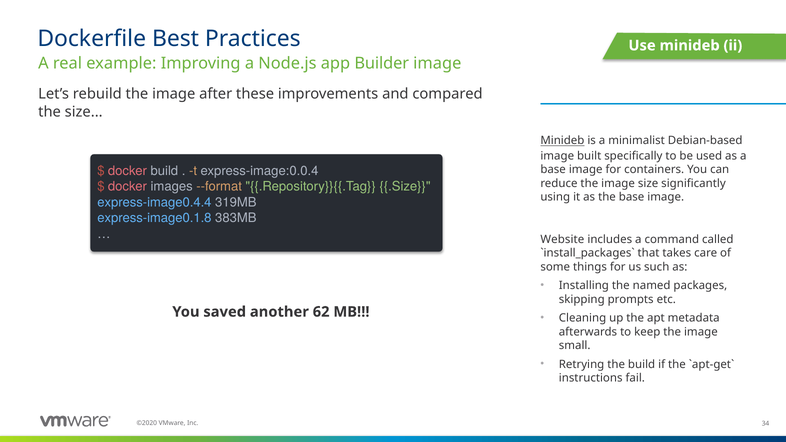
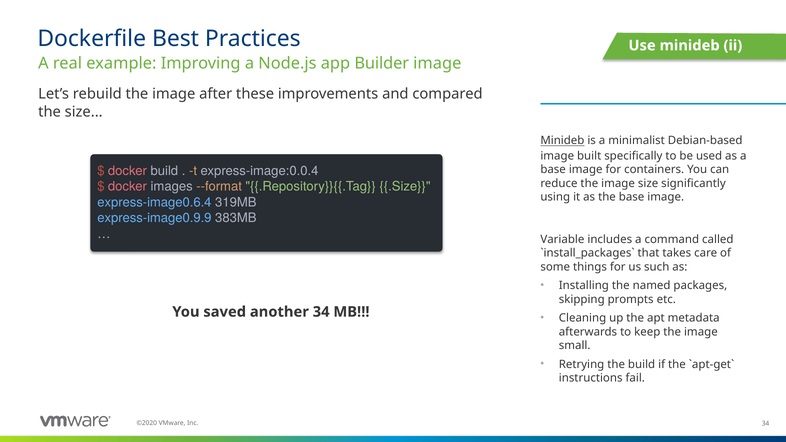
express-image0.4.4: express-image0.4.4 -> express-image0.6.4 (154, 202)
express-image0.1.8: express-image0.1.8 -> express-image0.9.9 (154, 218)
Website: Website -> Variable (562, 240)
another 62: 62 -> 34 (321, 312)
